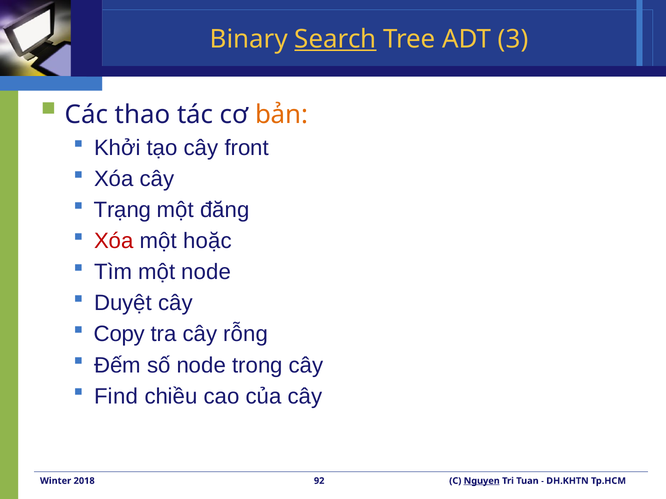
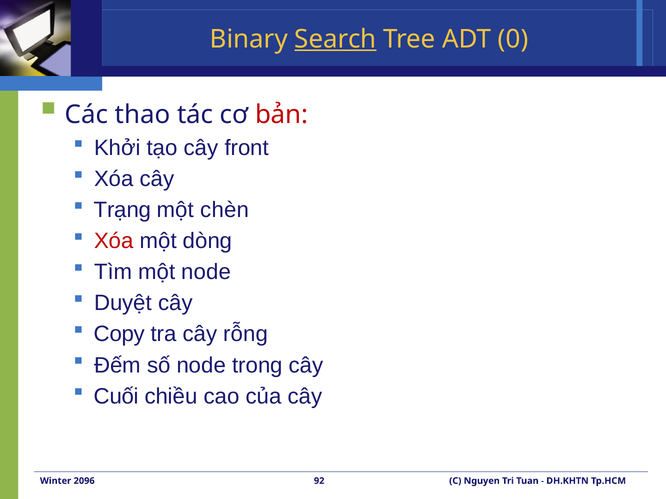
3: 3 -> 0 (513, 39)
bản colour: orange -> red (282, 115)
đăng: đăng -> chèn (225, 210)
hoặc: hoặc -> dòng (208, 241)
Find: Find -> Cuối (116, 397)
2018: 2018 -> 2096 (84, 481)
Nguyen underline: present -> none (482, 481)
